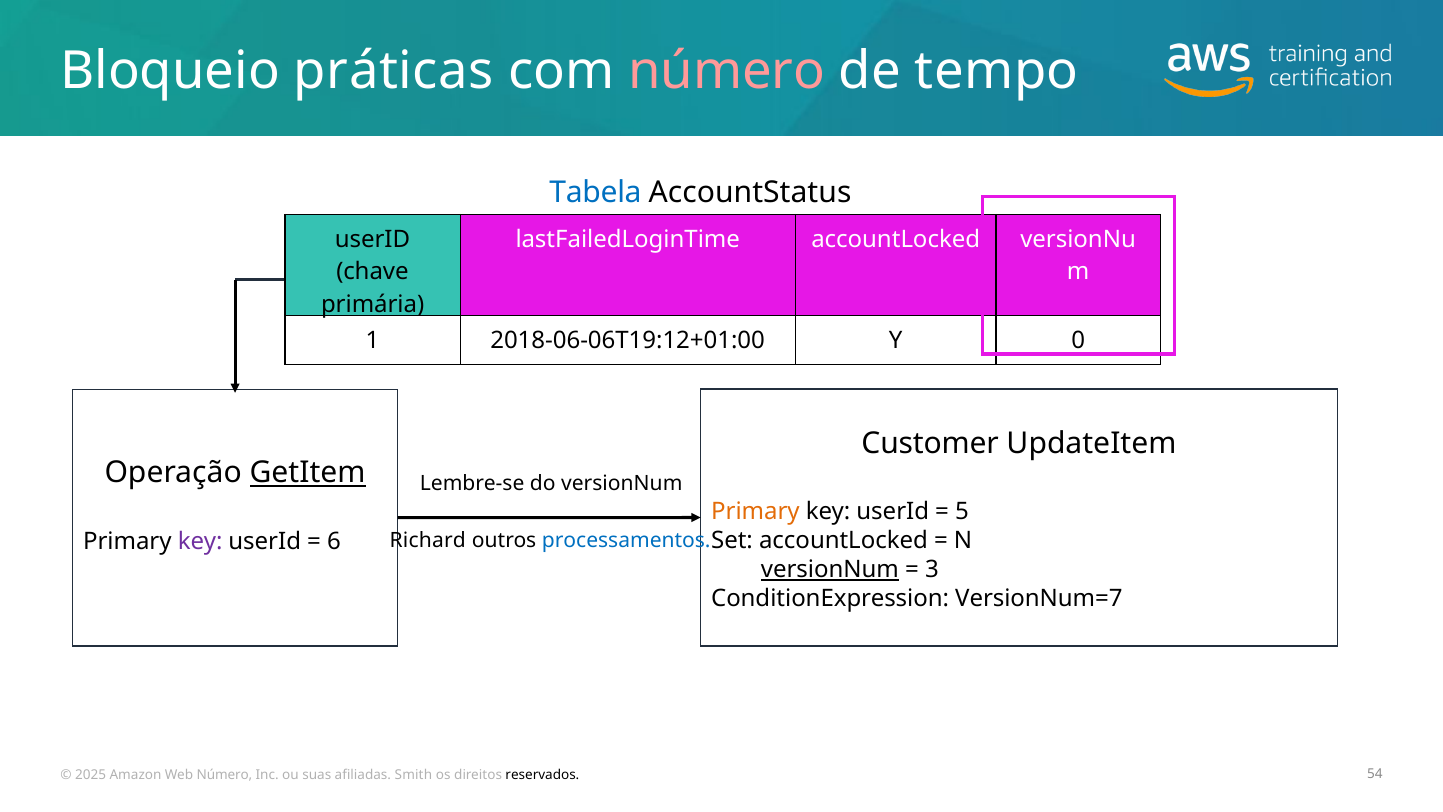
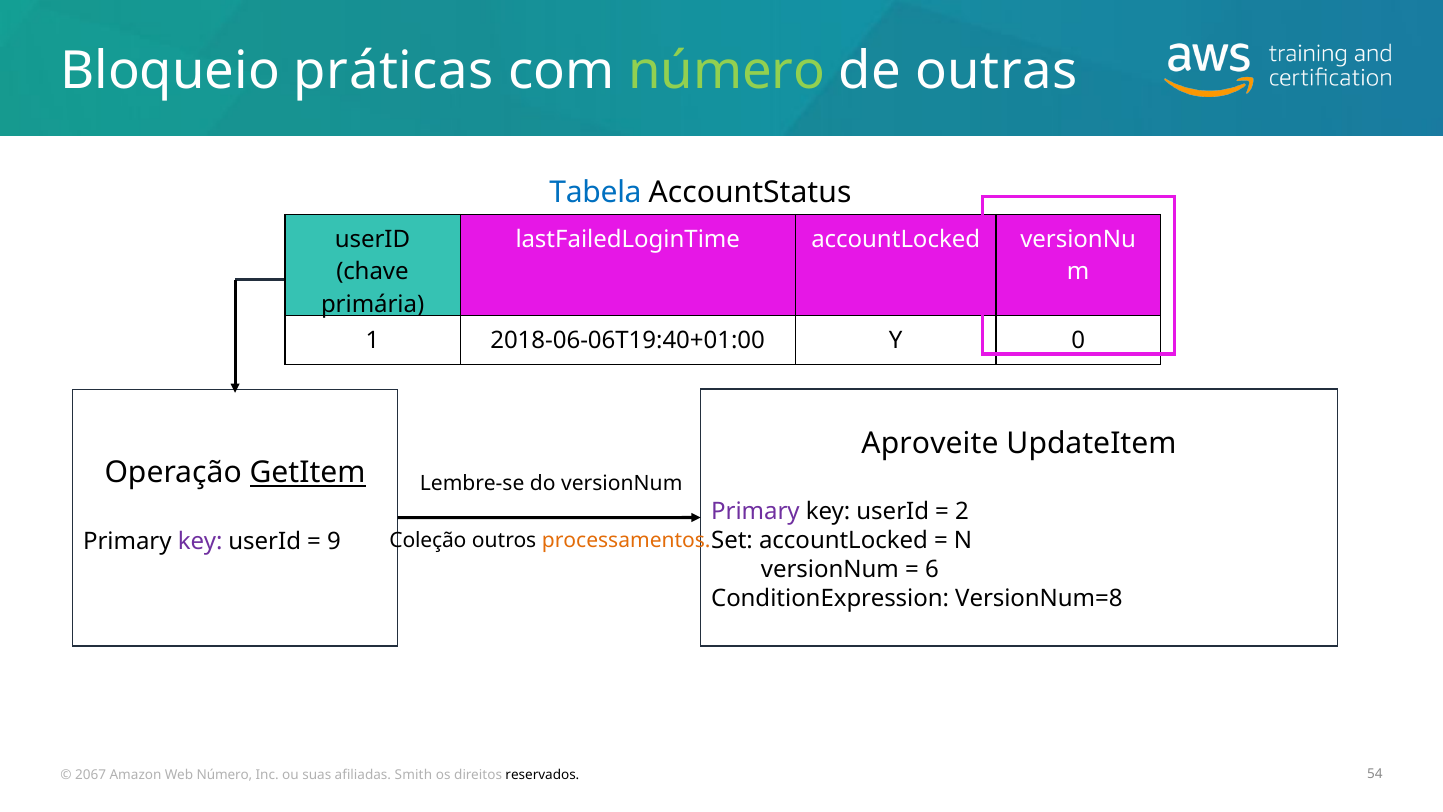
número colour: pink -> light green (727, 71)
tempo: tempo -> outras (997, 71)
2018-06-06T19:12+01:00: 2018-06-06T19:12+01:00 -> 2018-06-06T19:40+01:00 (628, 340)
Customer: Customer -> Aproveite (930, 444)
Primary colour: orange -> purple (755, 512)
5: 5 -> 2 (962, 512)
6: 6 -> 9 (334, 541)
Richard: Richard -> Coleção (428, 540)
processamentos colour: blue -> orange (626, 540)
versionNum underline: present -> none (830, 569)
3: 3 -> 6 (932, 569)
VersionNum=7: VersionNum=7 -> VersionNum=8 (1039, 598)
2025: 2025 -> 2067 (91, 775)
